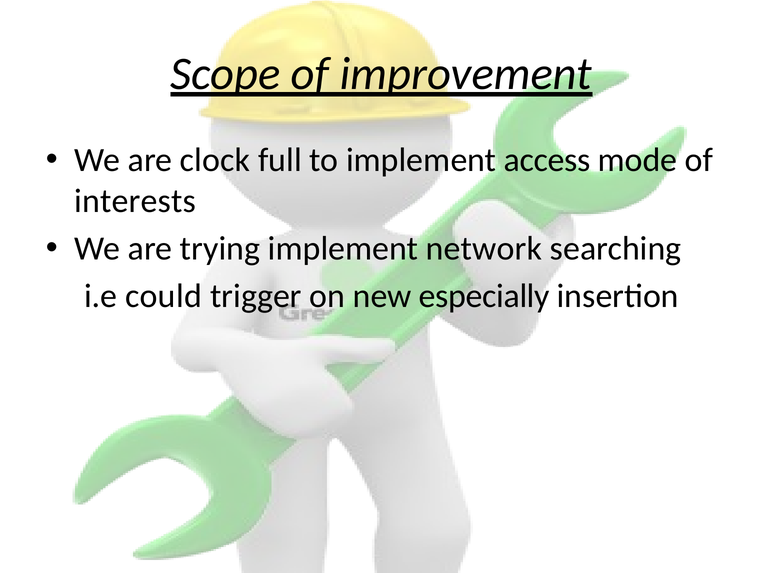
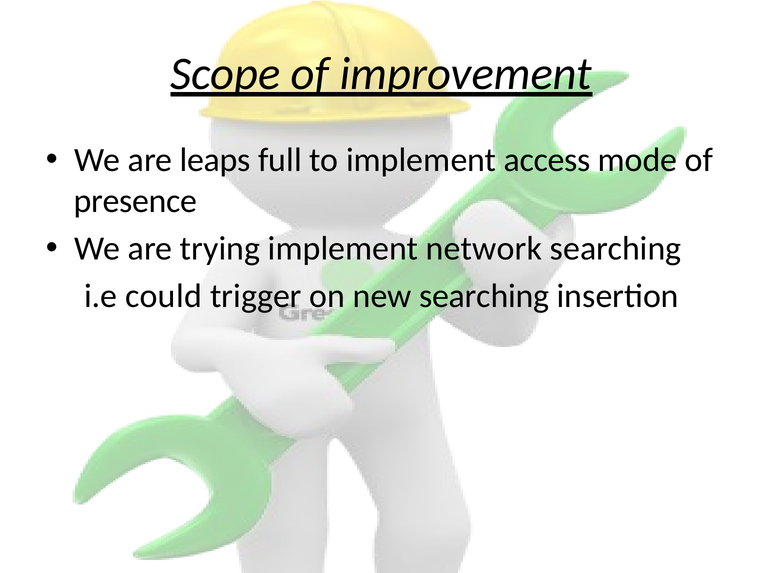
clock: clock -> leaps (215, 160)
interests: interests -> presence (135, 201)
new especially: especially -> searching (484, 296)
